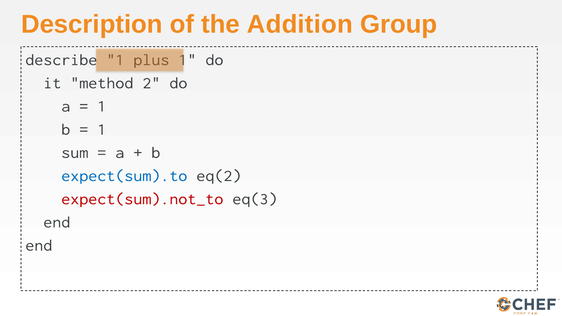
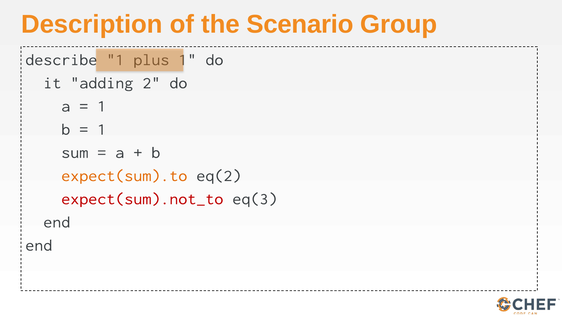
Addition: Addition -> Scenario (300, 24)
method: method -> adding (102, 83)
expect(sum).to colour: blue -> orange (124, 176)
